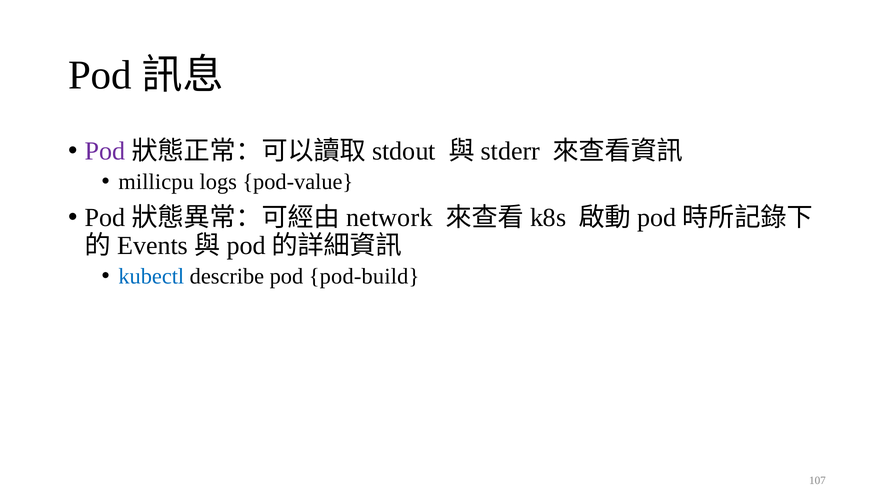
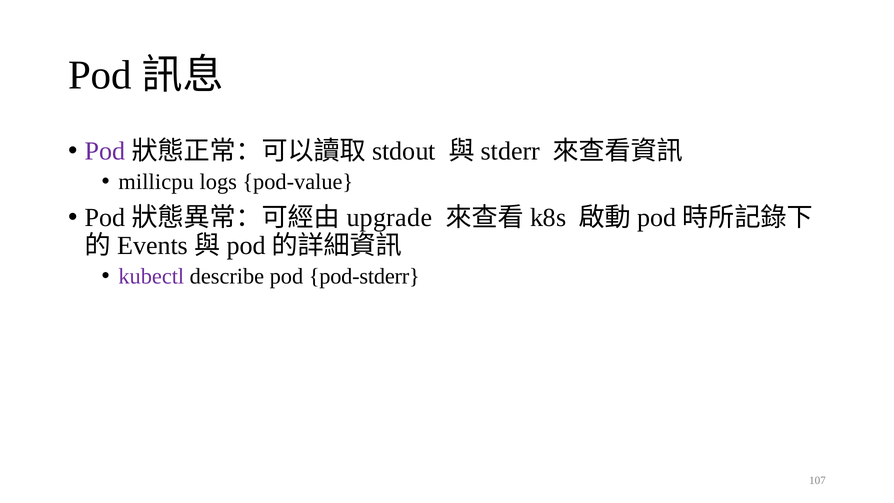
network: network -> upgrade (389, 217)
kubectl colour: blue -> purple (151, 276)
pod-build: pod-build -> pod-stderr (364, 276)
